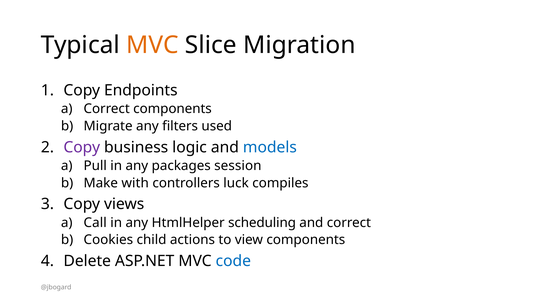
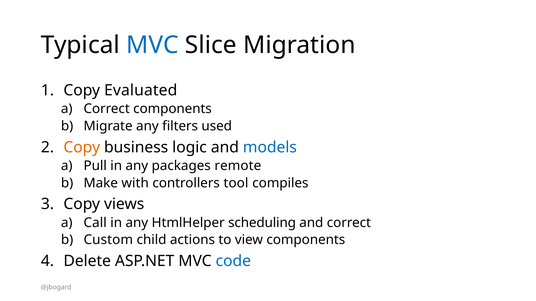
MVC colour: orange -> blue (152, 45)
Endpoints: Endpoints -> Evaluated (141, 91)
Copy colour: purple -> orange (82, 148)
session: session -> remote (238, 166)
luck: luck -> tool (236, 183)
Cookies: Cookies -> Custom (108, 240)
